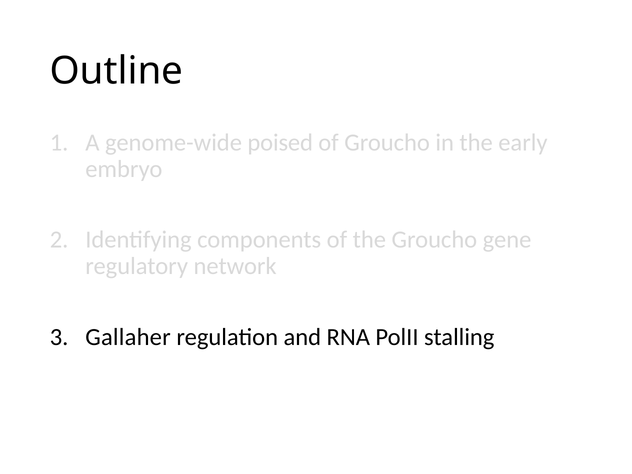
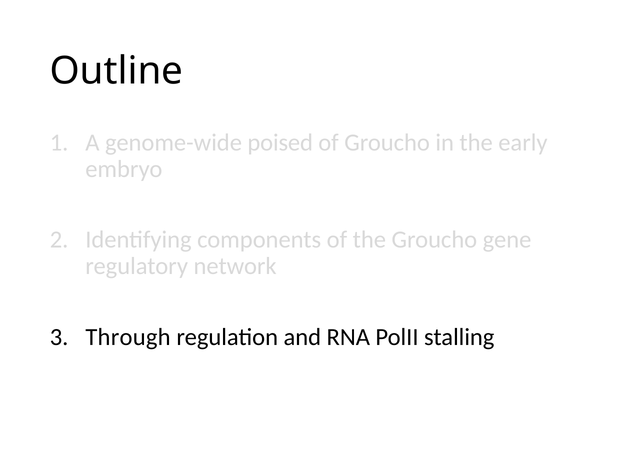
Gallaher: Gallaher -> Through (128, 337)
